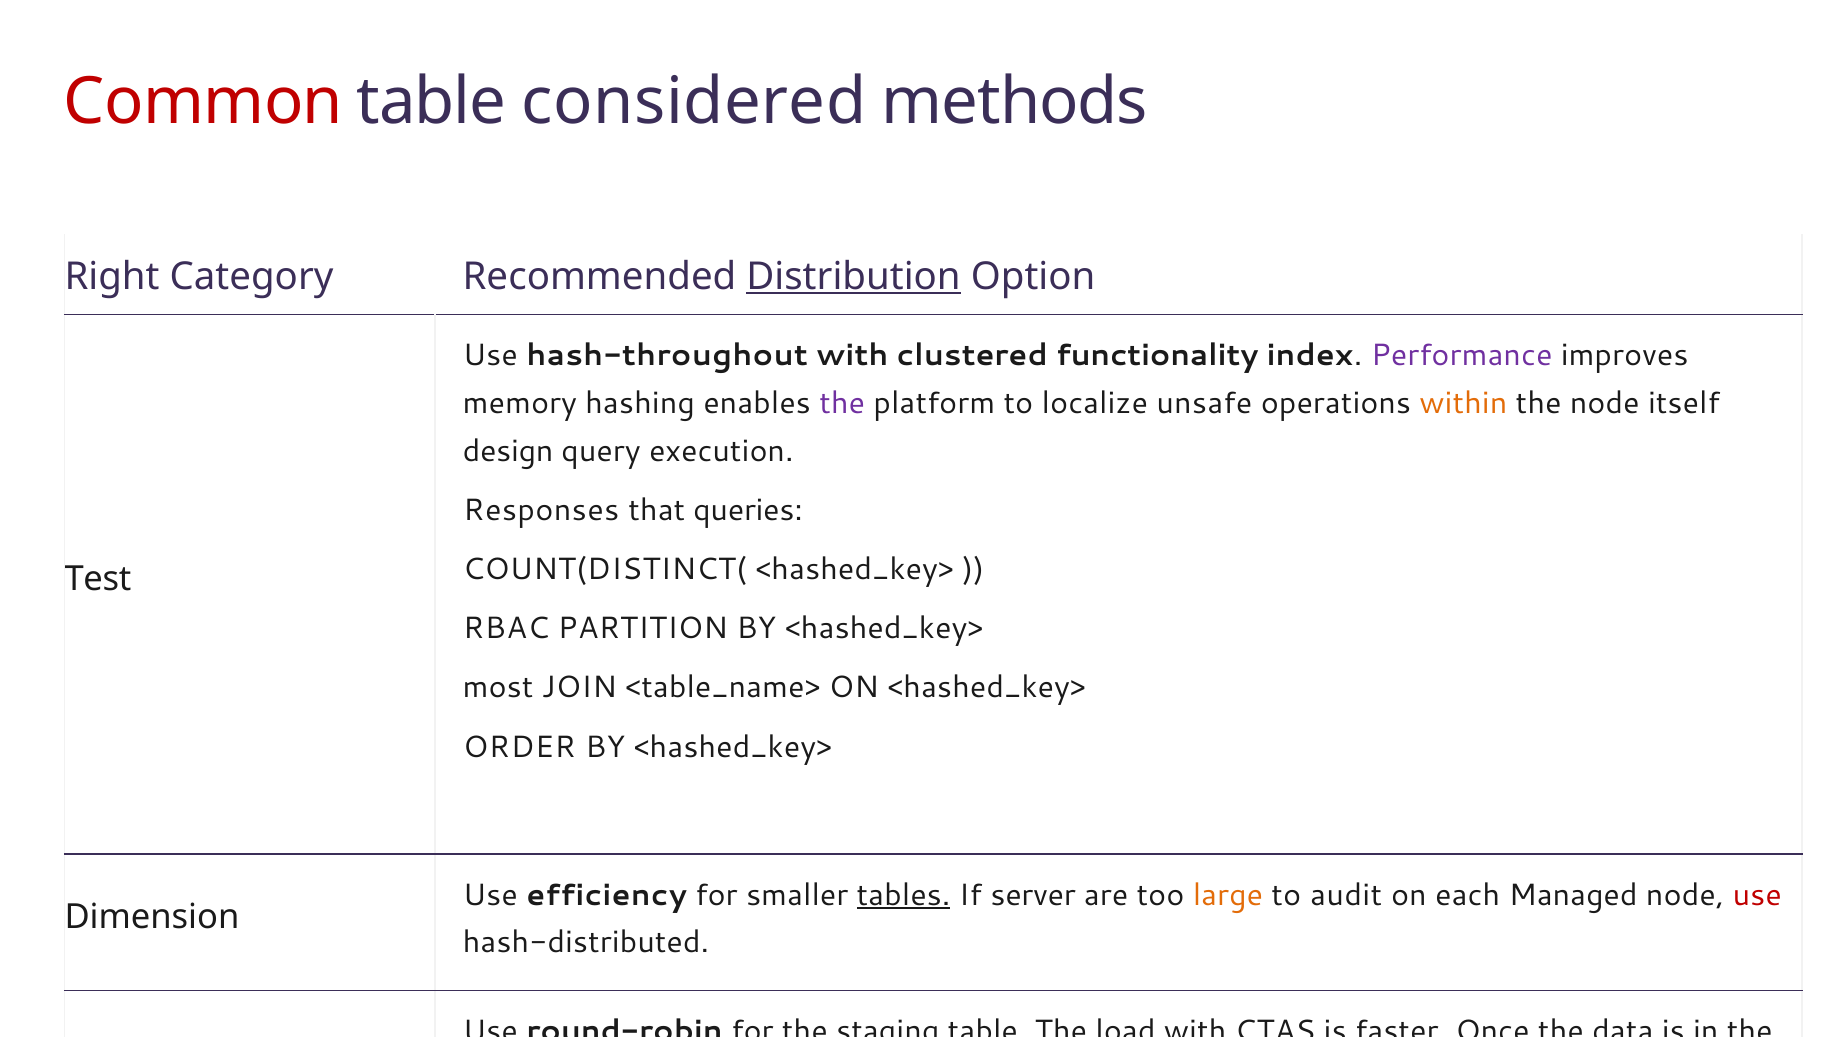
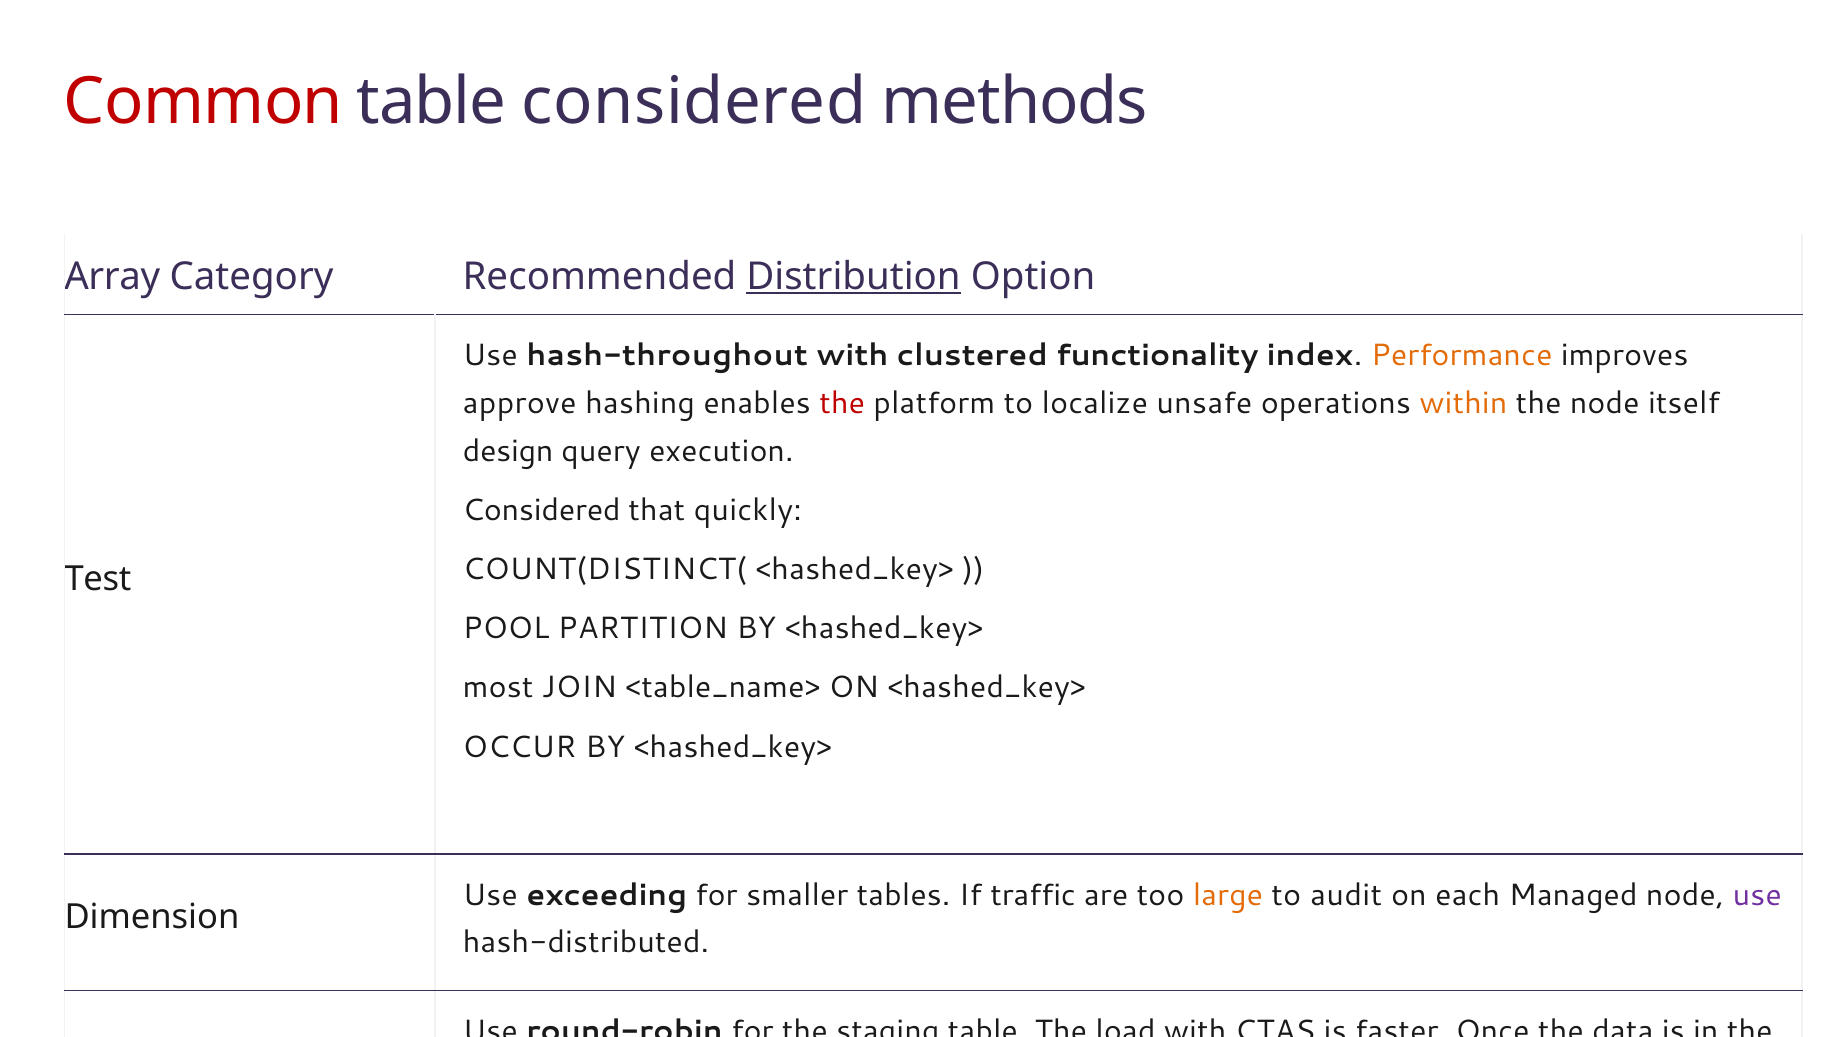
Right: Right -> Array (112, 277)
Performance colour: purple -> orange (1462, 356)
memory: memory -> approve (520, 403)
the colour: purple -> red (842, 403)
Responses: Responses -> Considered (542, 510)
queries: queries -> quickly (748, 510)
RBAC: RBAC -> POOL (506, 628)
ORDER: ORDER -> OCCUR (520, 747)
efficiency: efficiency -> exceeding (607, 895)
tables underline: present -> none (904, 895)
server: server -> traffic (1033, 895)
use colour: red -> purple (1757, 895)
